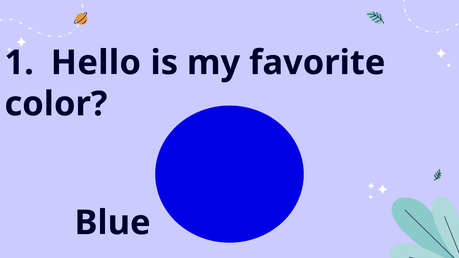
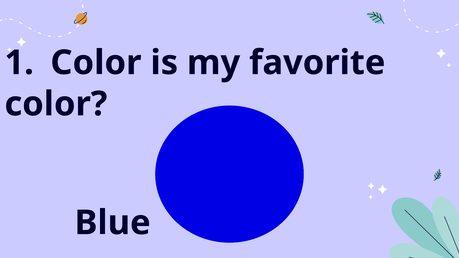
1 Hello: Hello -> Color (96, 63)
